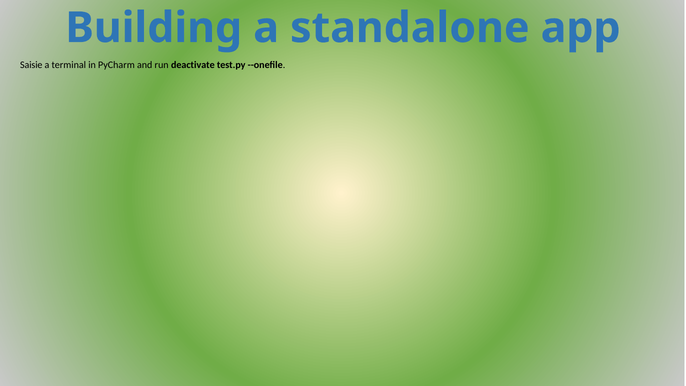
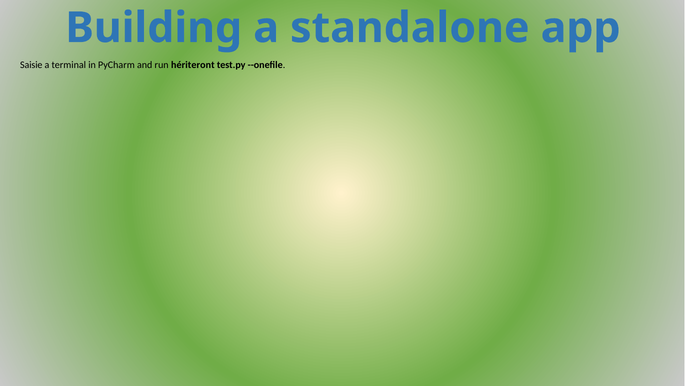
deactivate: deactivate -> hériteront (193, 65)
